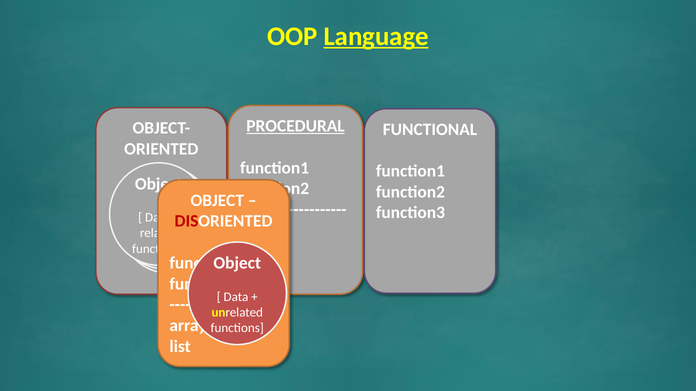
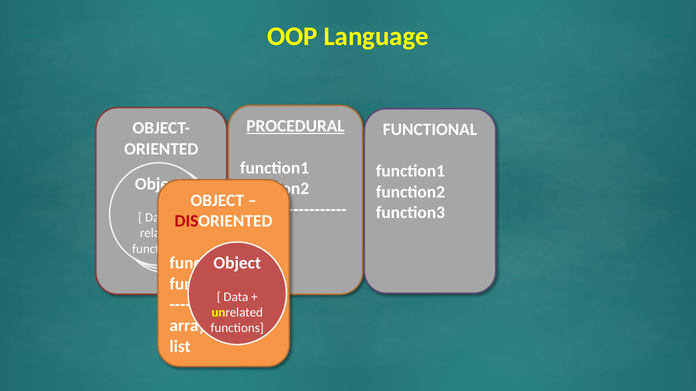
Language underline: present -> none (376, 36)
